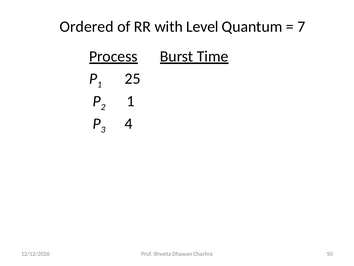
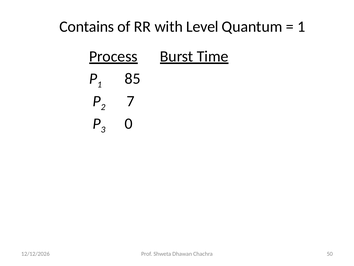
Ordered: Ordered -> Contains (87, 27)
7: 7 -> 1 (301, 27)
25: 25 -> 85 (133, 78)
1: 1 -> 7 (131, 101)
4: 4 -> 0 (129, 123)
